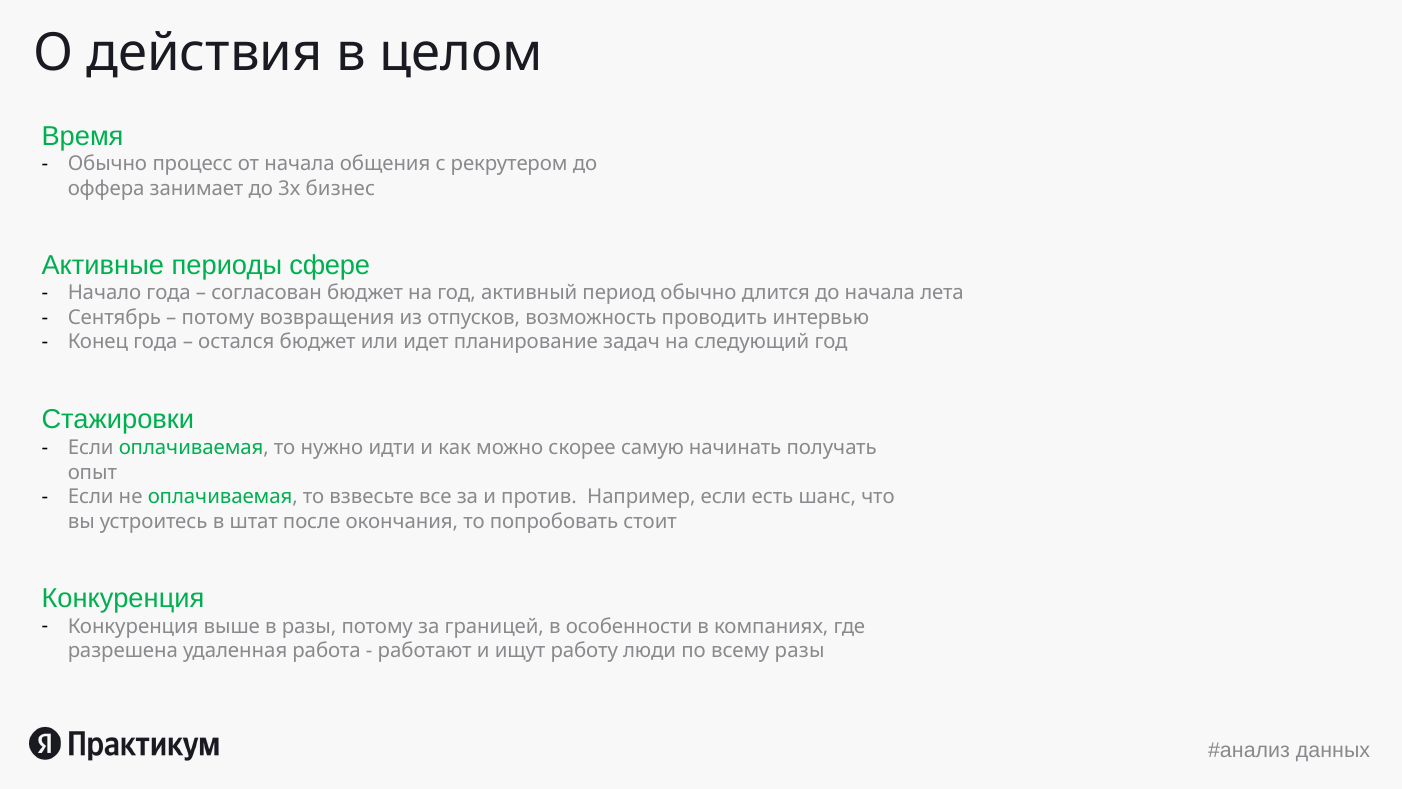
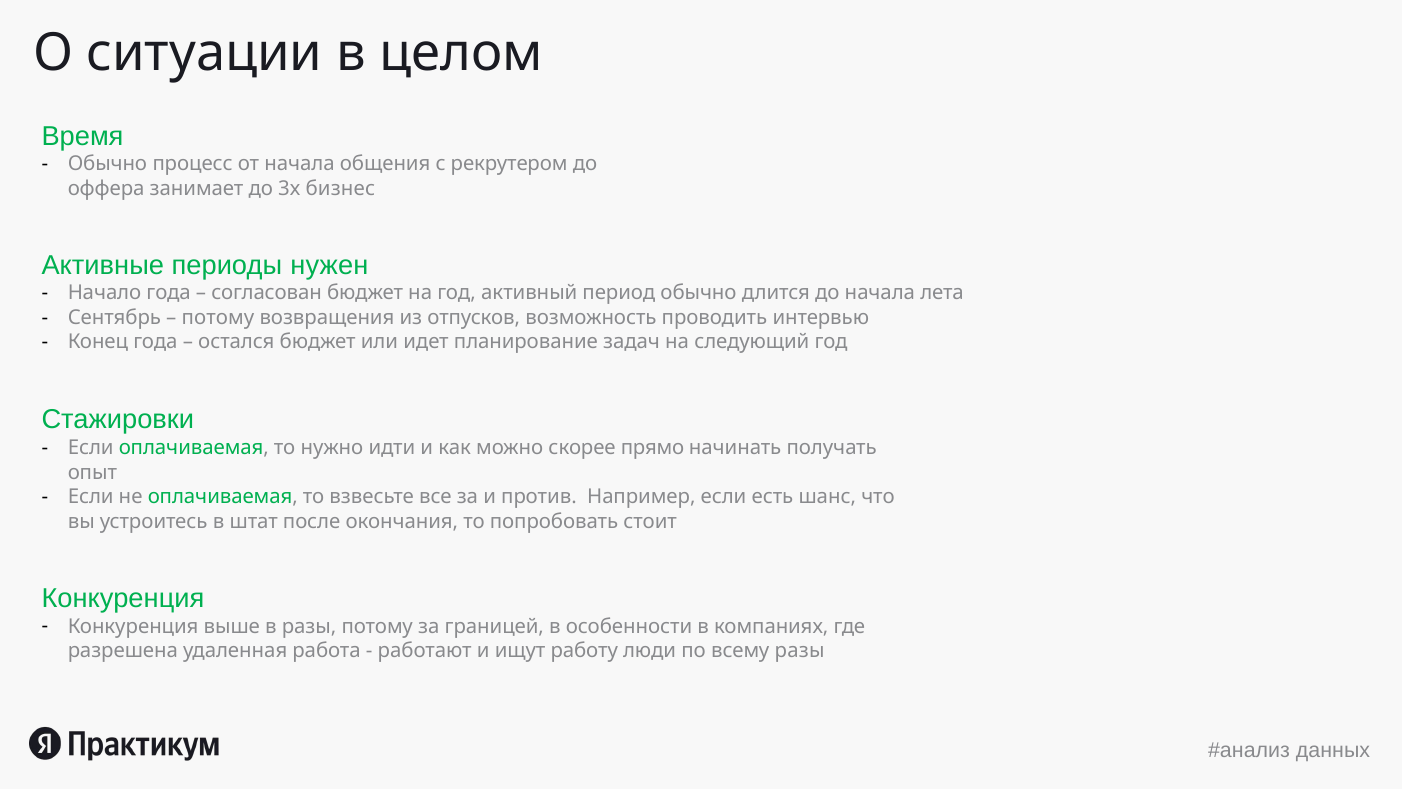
действия: действия -> ситуации (205, 53)
сфере: сфере -> нужен (329, 265)
самую: самую -> прямо (653, 448)
